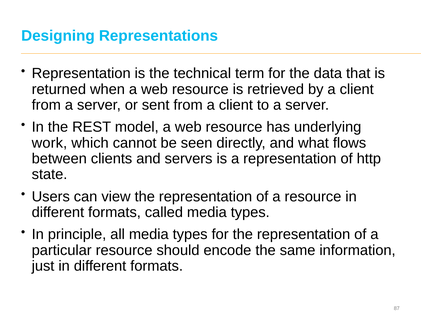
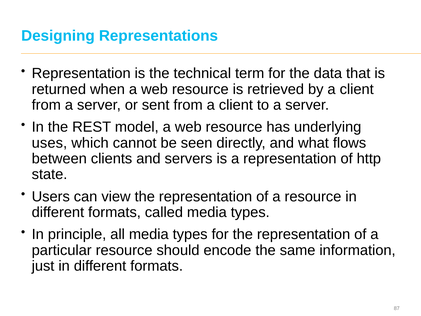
work: work -> uses (49, 143)
